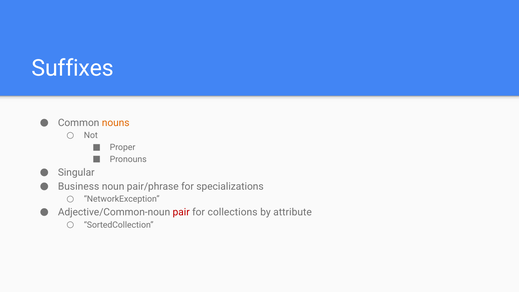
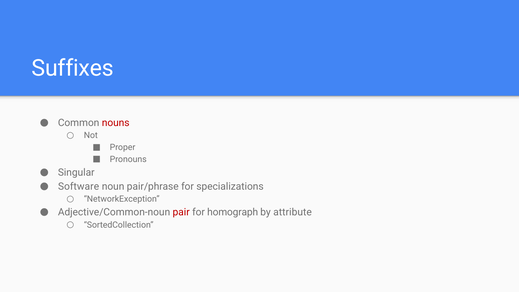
nouns colour: orange -> red (116, 123)
Business: Business -> Software (79, 186)
collections: collections -> homograph (233, 212)
